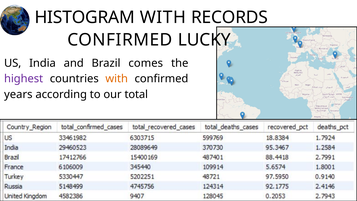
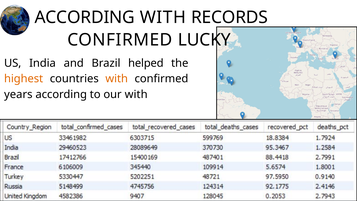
HISTOGRAM: HISTOGRAM -> ACCORDING (85, 17)
comes: comes -> helped (146, 63)
highest colour: purple -> orange (24, 79)
our total: total -> with (136, 94)
